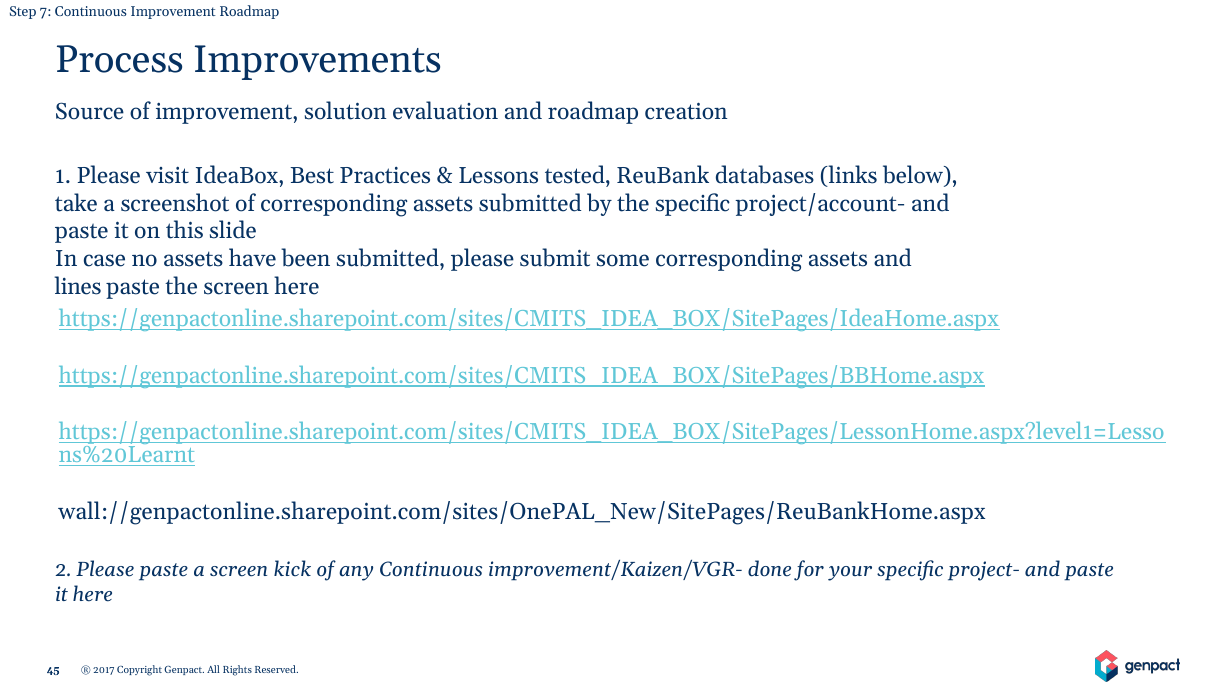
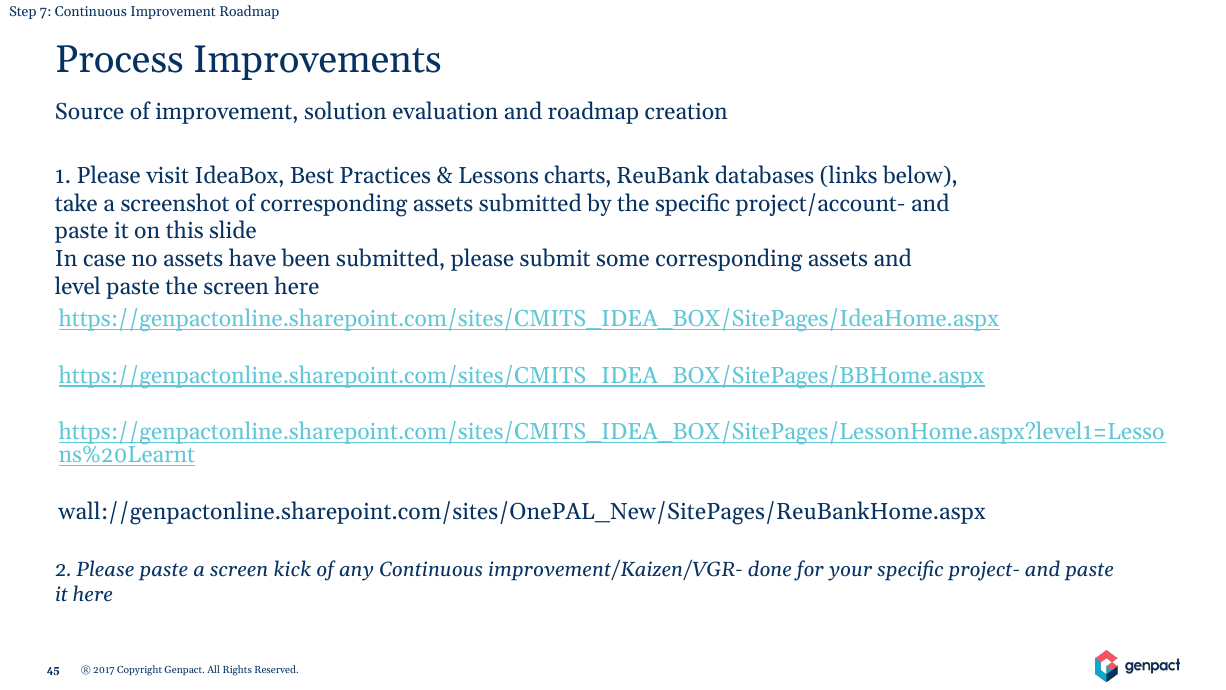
tested: tested -> charts (578, 176)
lines: lines -> level (78, 286)
